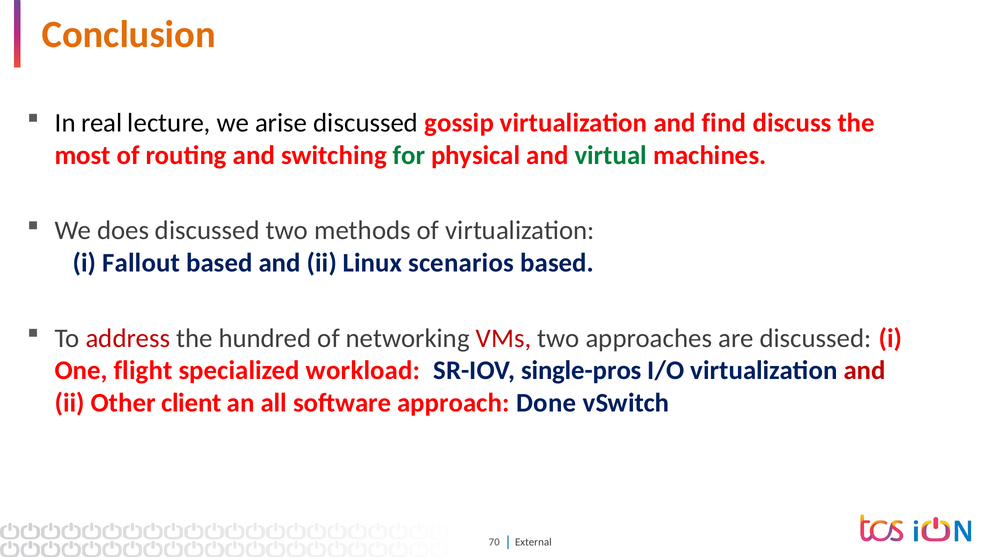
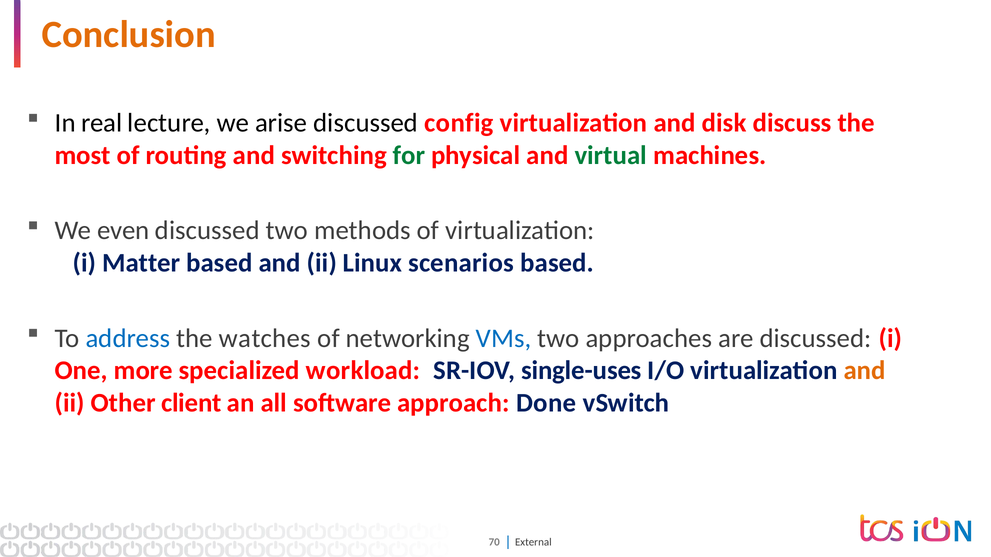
gossip: gossip -> config (459, 123)
find: find -> disk (724, 123)
does: does -> even (123, 231)
Fallout: Fallout -> Matter (141, 263)
address colour: red -> blue (128, 338)
hundred: hundred -> watches (265, 338)
VMs colour: red -> blue (504, 338)
flight: flight -> more (143, 371)
single-pros: single-pros -> single-uses (581, 371)
and colour: red -> orange (865, 371)
